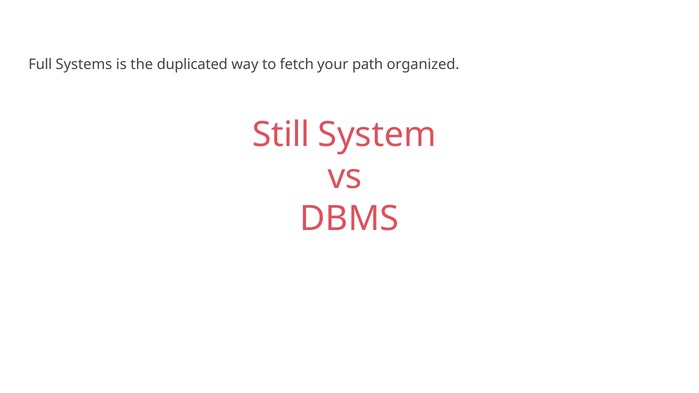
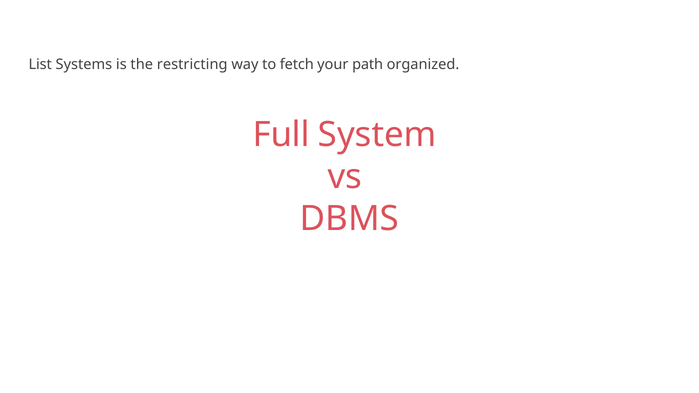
Full: Full -> List (40, 64)
duplicated: duplicated -> restricting (192, 64)
Still: Still -> Full (281, 135)
